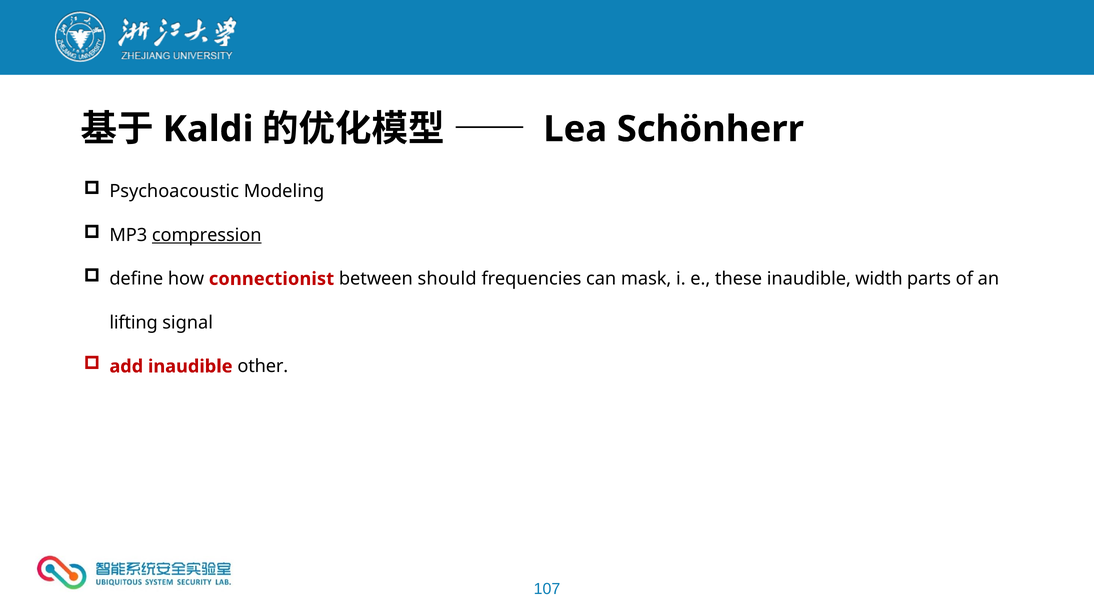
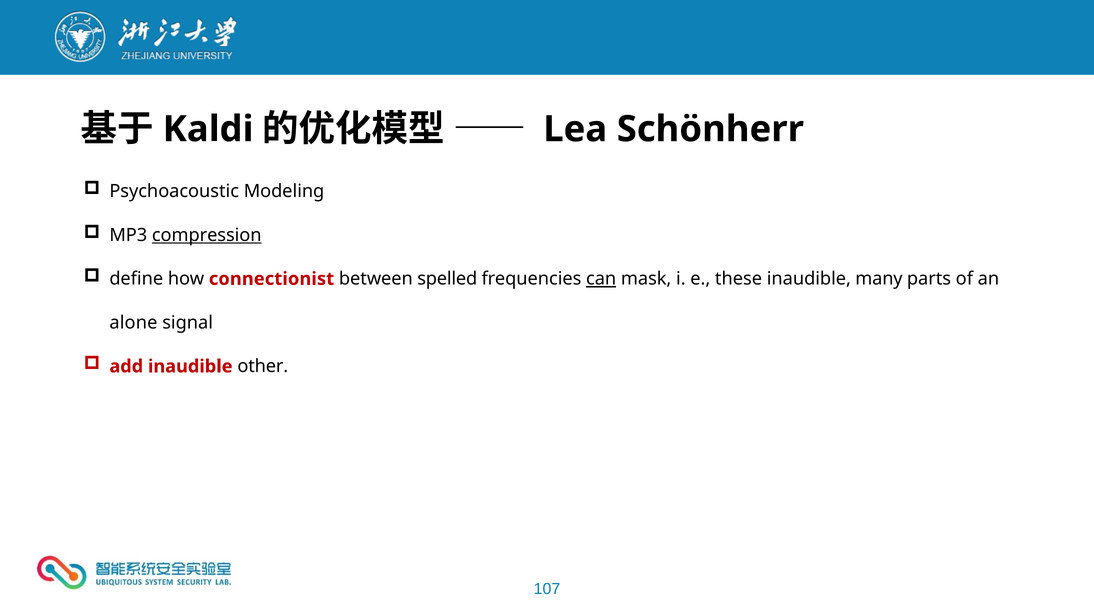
should: should -> spelled (447, 279)
can underline: none -> present (601, 279)
width: width -> many (879, 279)
lifting: lifting -> alone (133, 322)
